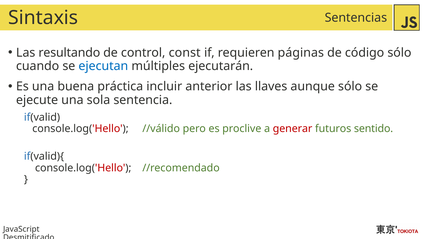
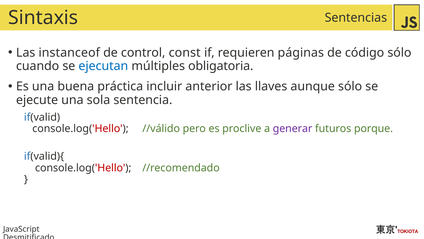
resultando: resultando -> instanceof (69, 53)
ejecutarán: ejecutarán -> obligatoria (221, 66)
generar colour: red -> purple (293, 128)
sentido: sentido -> porque (374, 128)
